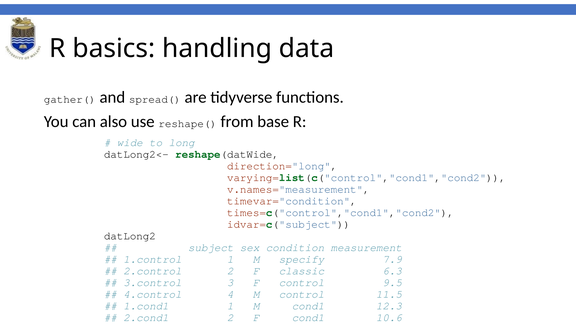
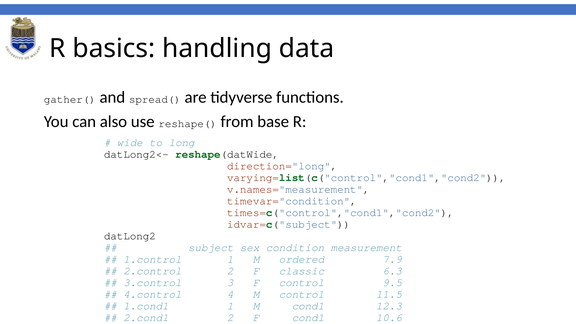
specify: specify -> ordered (302, 259)
